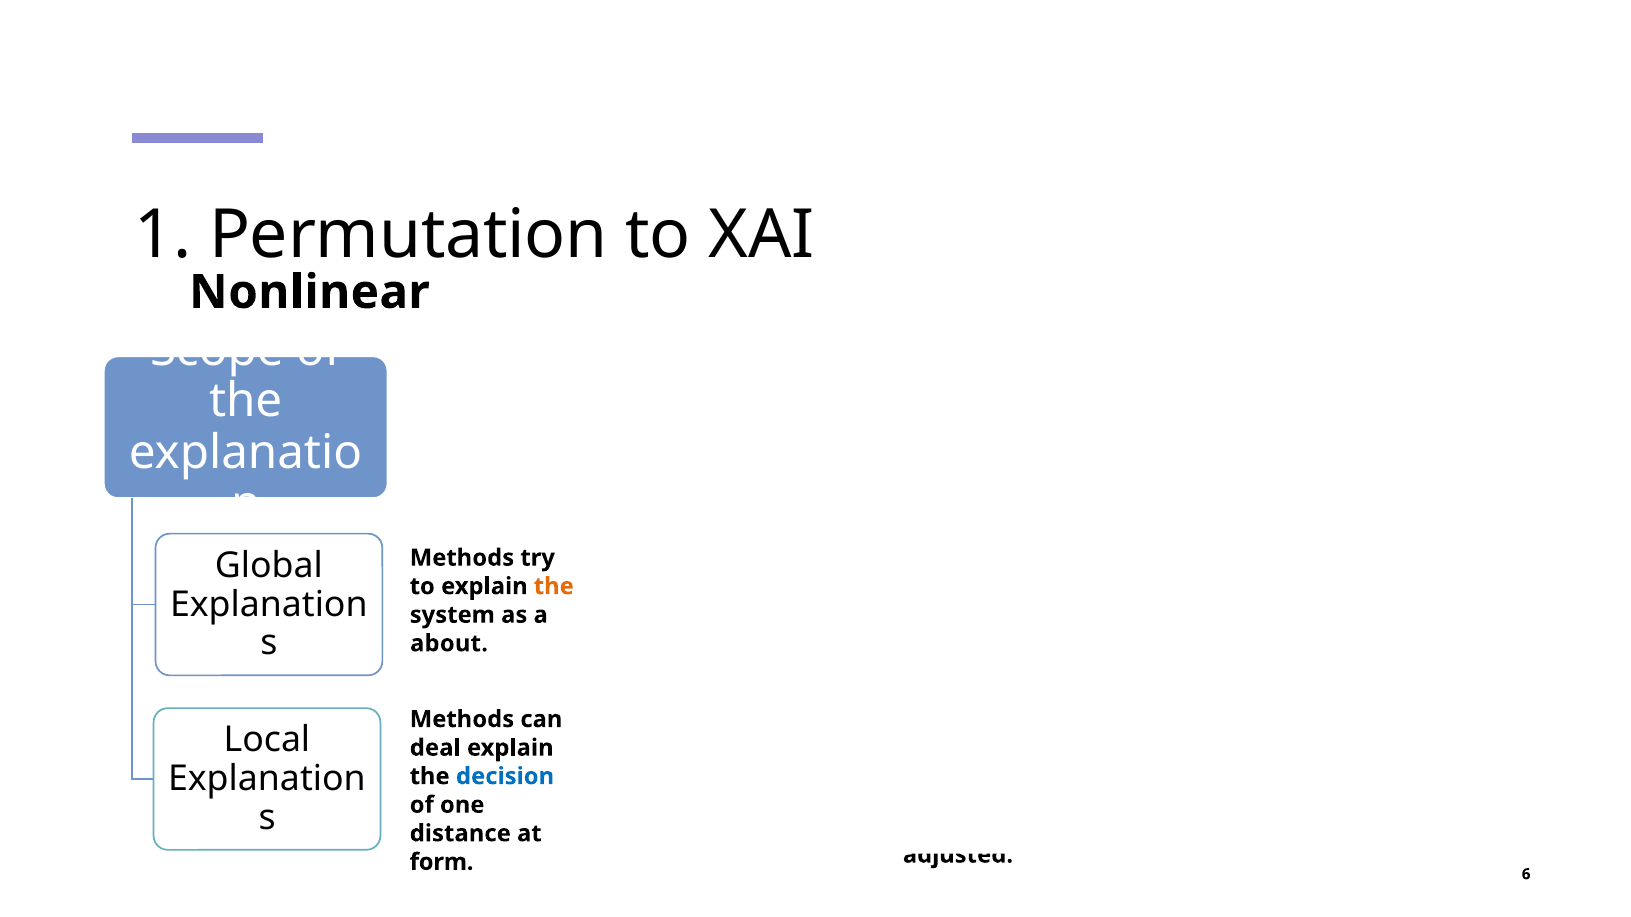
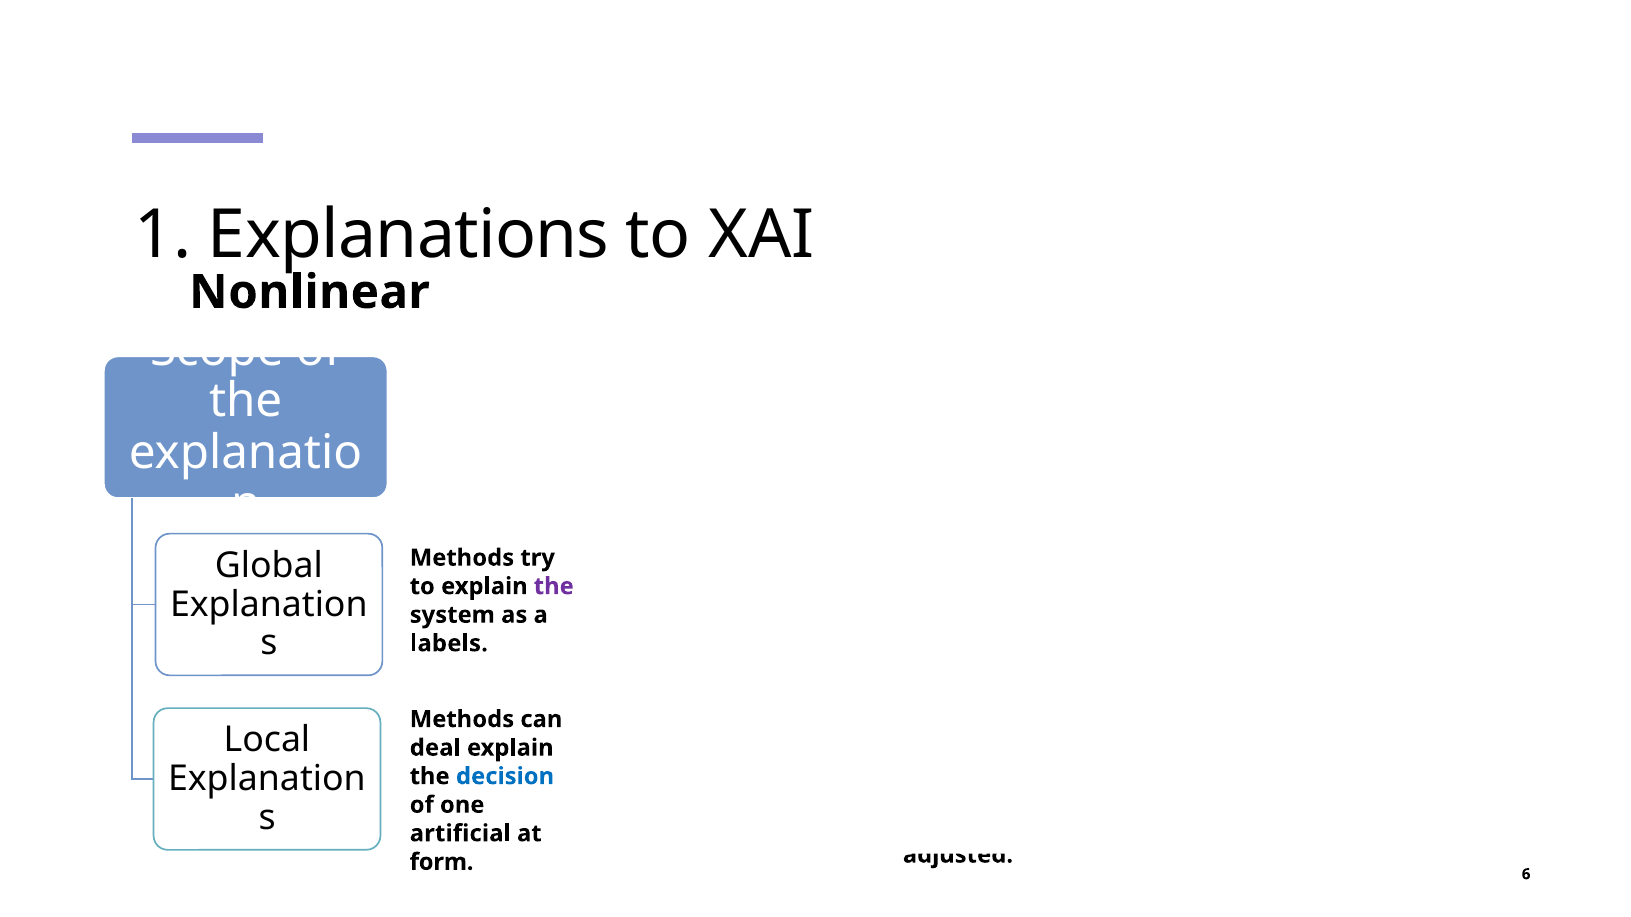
Permutation: Permutation -> Explanations (409, 235)
the colour: orange -> purple (554, 587)
about: about -> labels (449, 644)
distance: distance -> artificial (460, 834)
